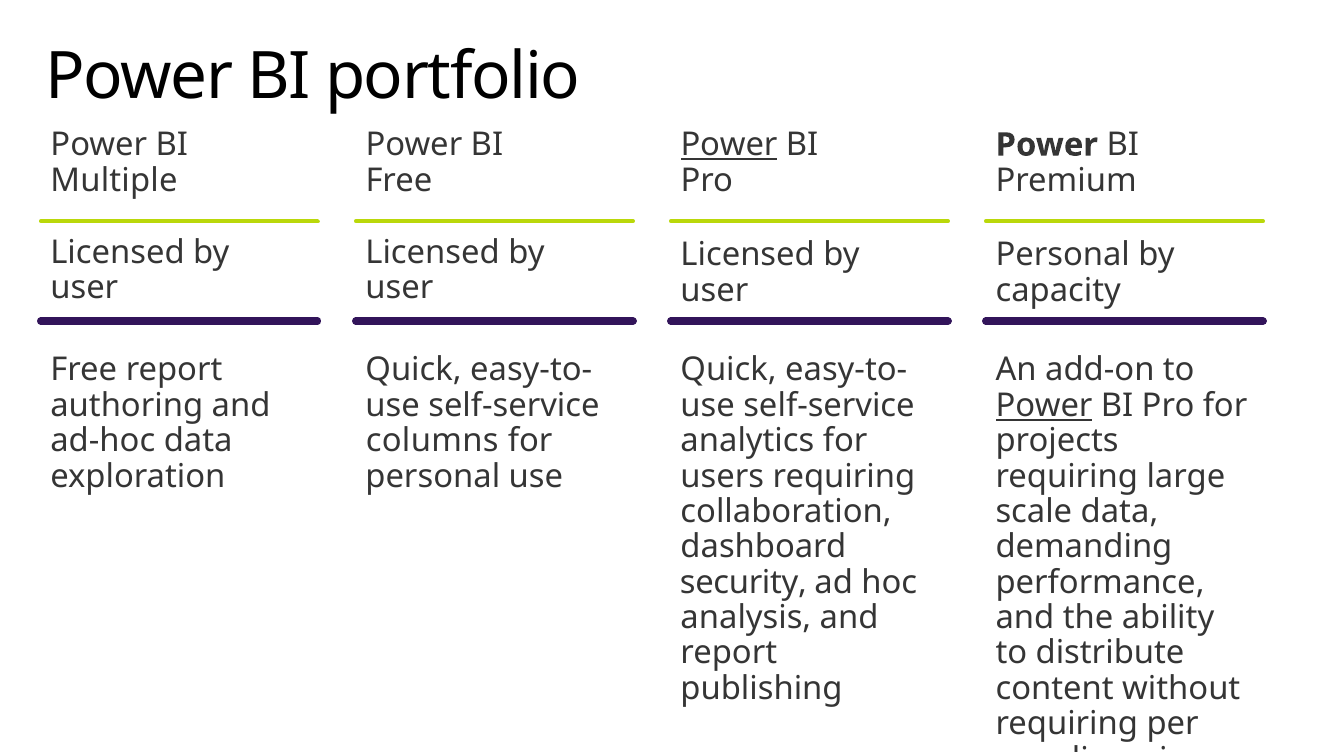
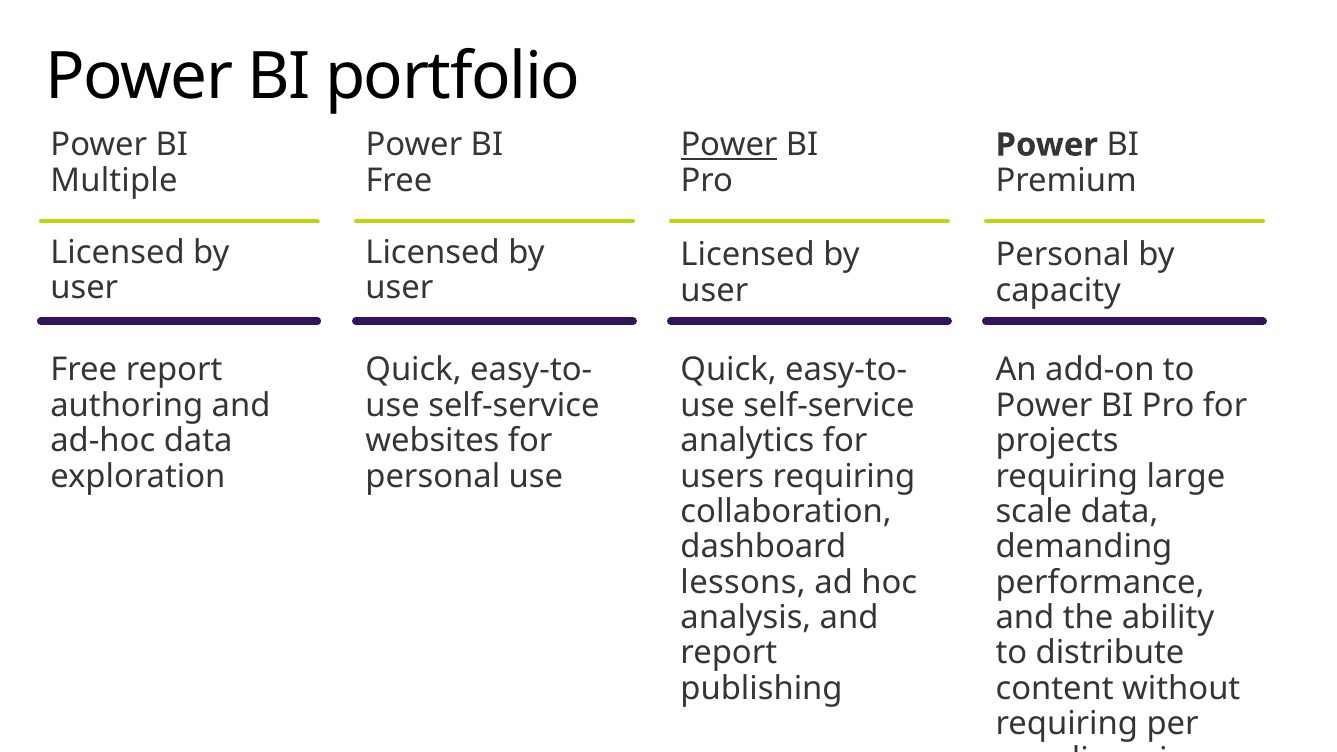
Power underline: present -> none (1044, 406)
columns: columns -> websites (432, 441)
security: security -> lessons (743, 582)
